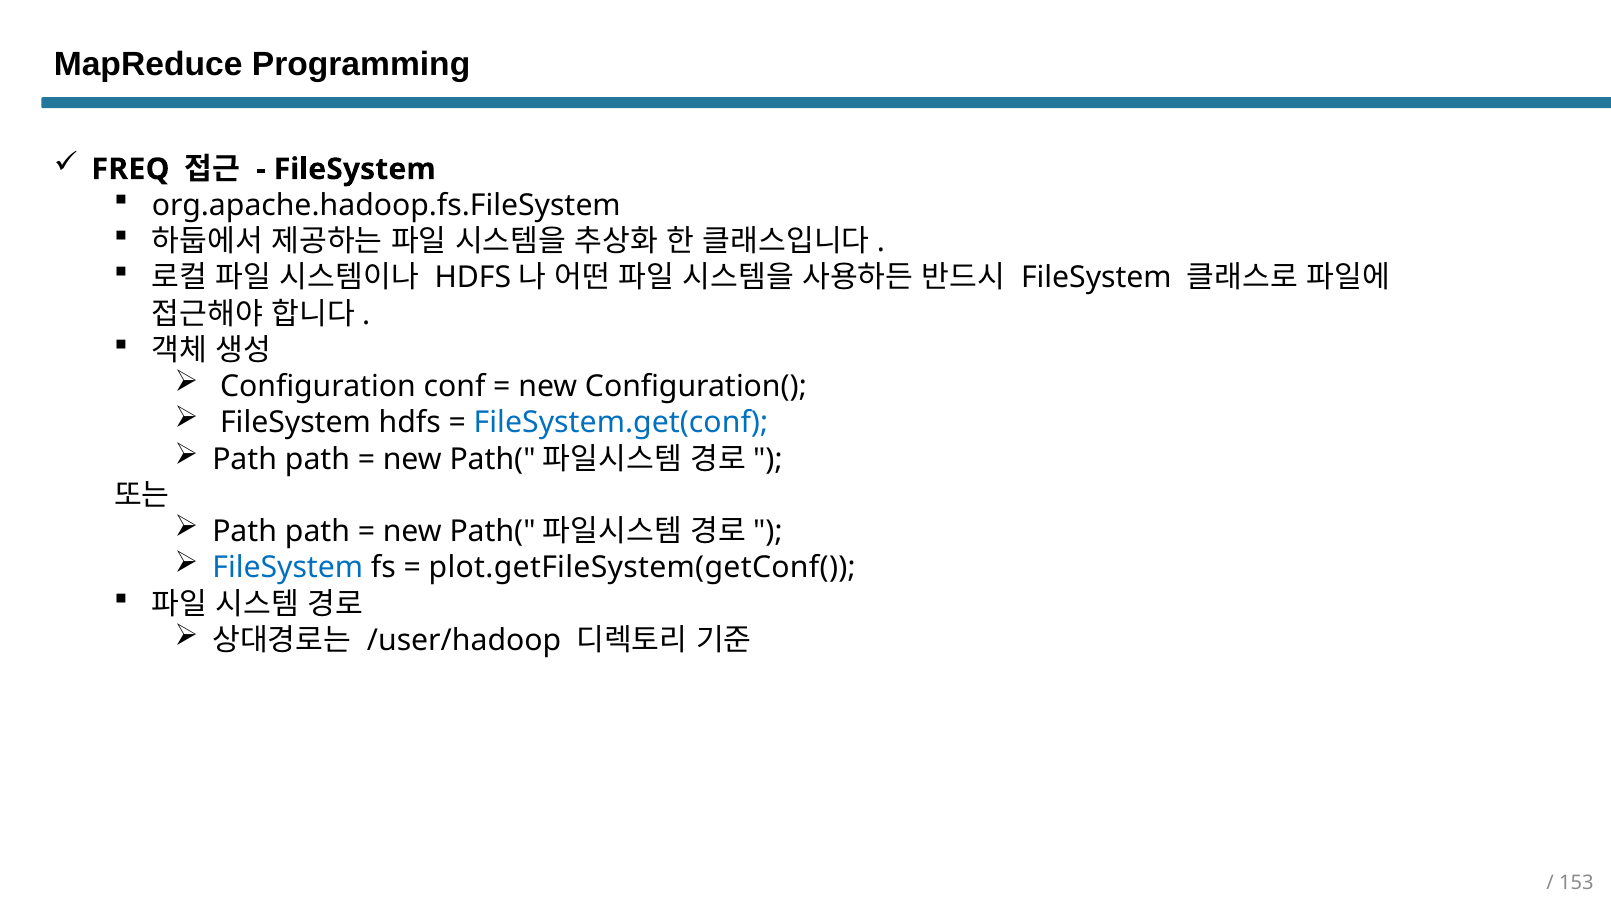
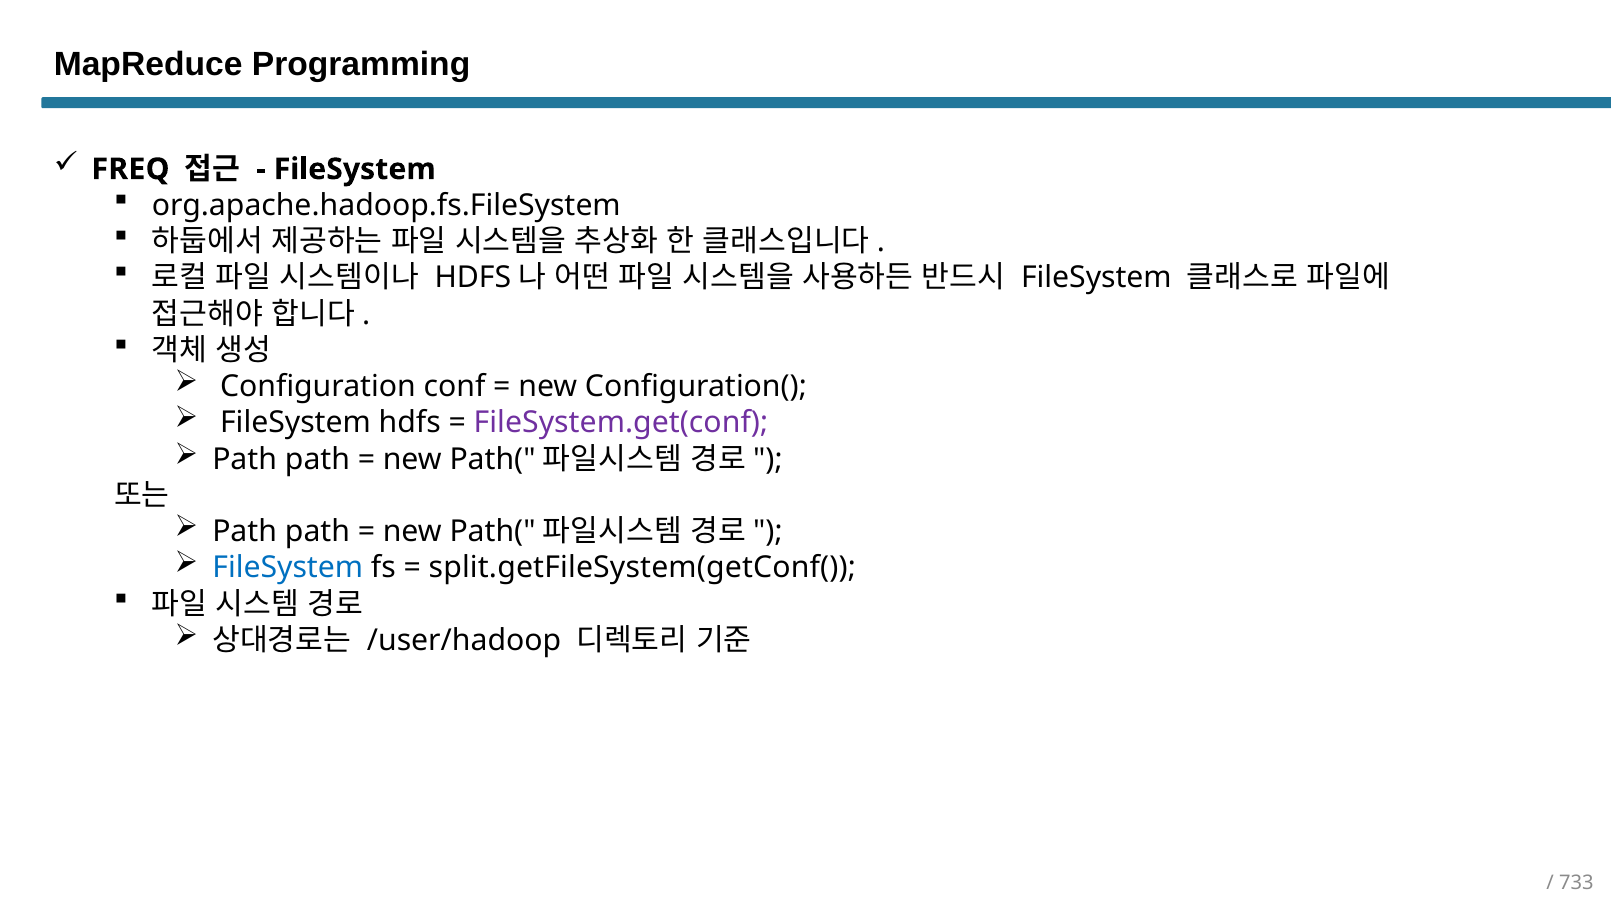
FileSystem.get(conf colour: blue -> purple (621, 423)
plot.getFileSystem(getConf(: plot.getFileSystem(getConf( -> split.getFileSystem(getConf( (642, 568)
153: 153 -> 733 (1576, 883)
